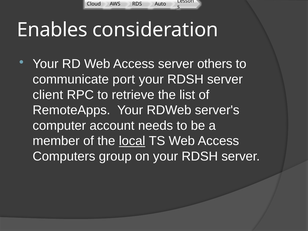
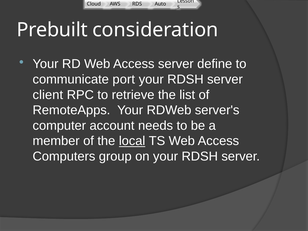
Enables: Enables -> Prebuilt (52, 30)
others: others -> define (215, 64)
